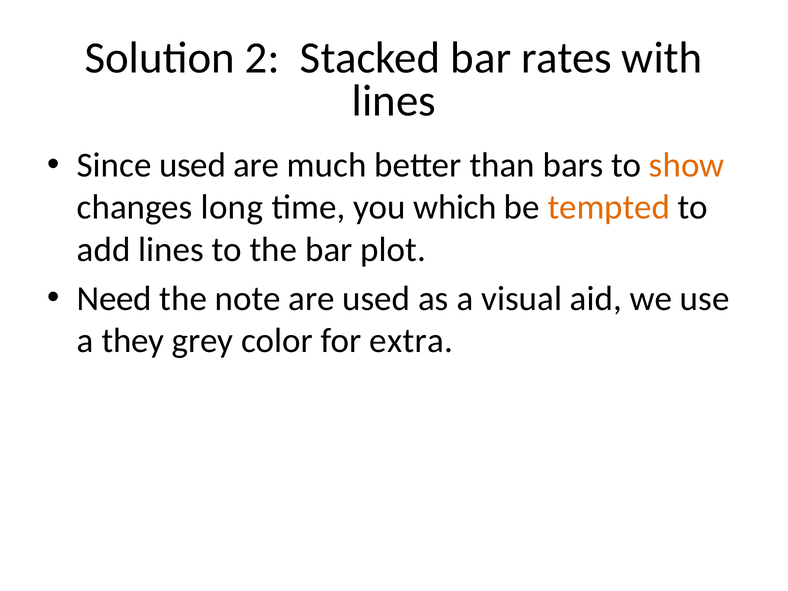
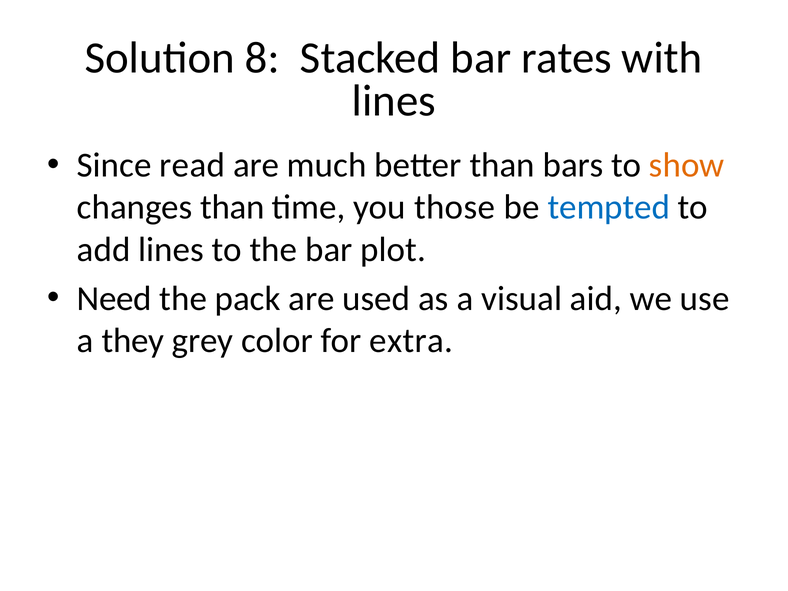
2: 2 -> 8 (262, 58)
Since used: used -> read (192, 165)
changes long: long -> than (232, 207)
which: which -> those (455, 207)
tempted colour: orange -> blue (609, 207)
note: note -> pack (248, 299)
